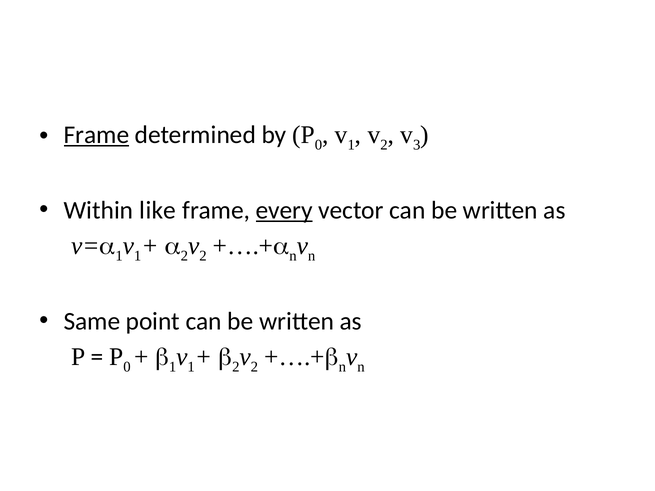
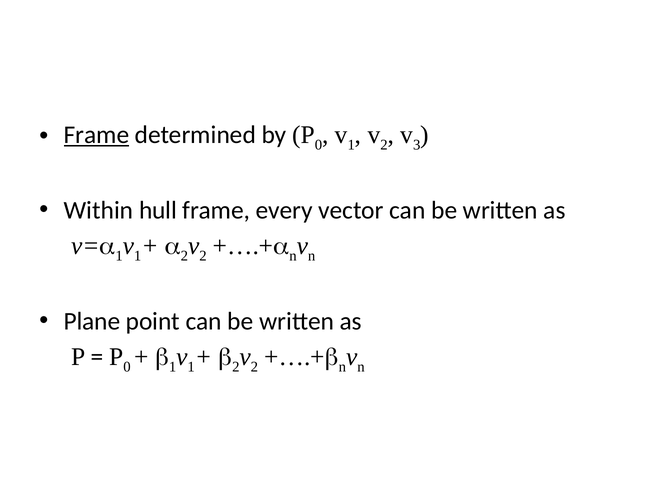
like: like -> hull (158, 210)
every underline: present -> none (284, 210)
Same: Same -> Plane (92, 321)
